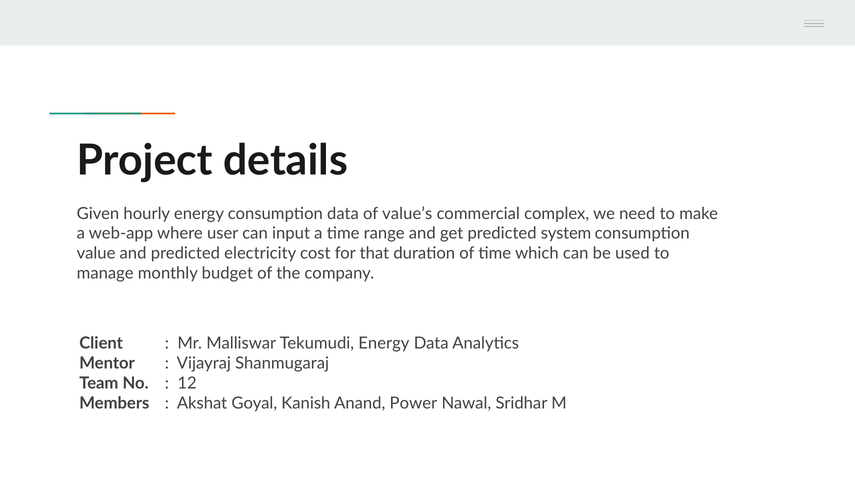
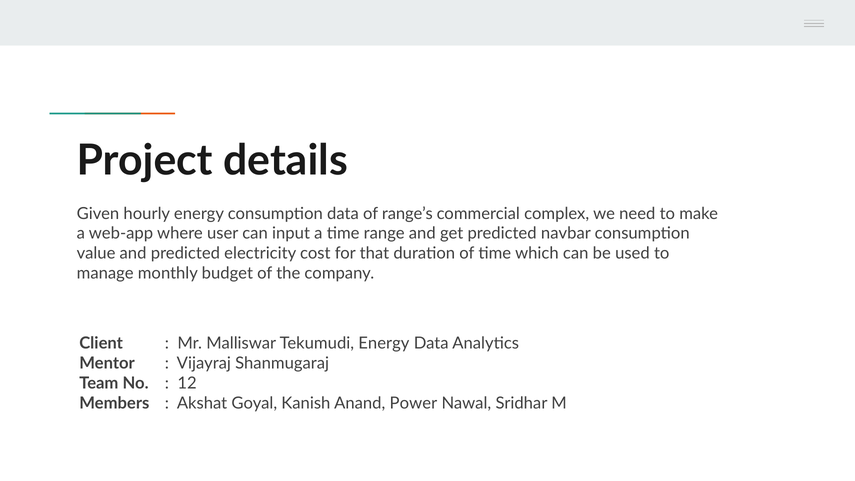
value’s: value’s -> range’s (407, 214)
system: system -> navbar (566, 233)
